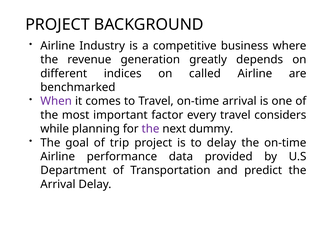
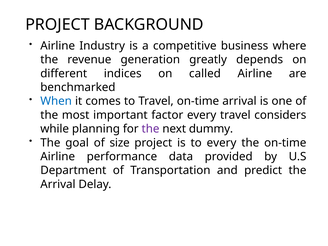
When colour: purple -> blue (56, 101)
trip: trip -> size (120, 143)
to delay: delay -> every (222, 143)
